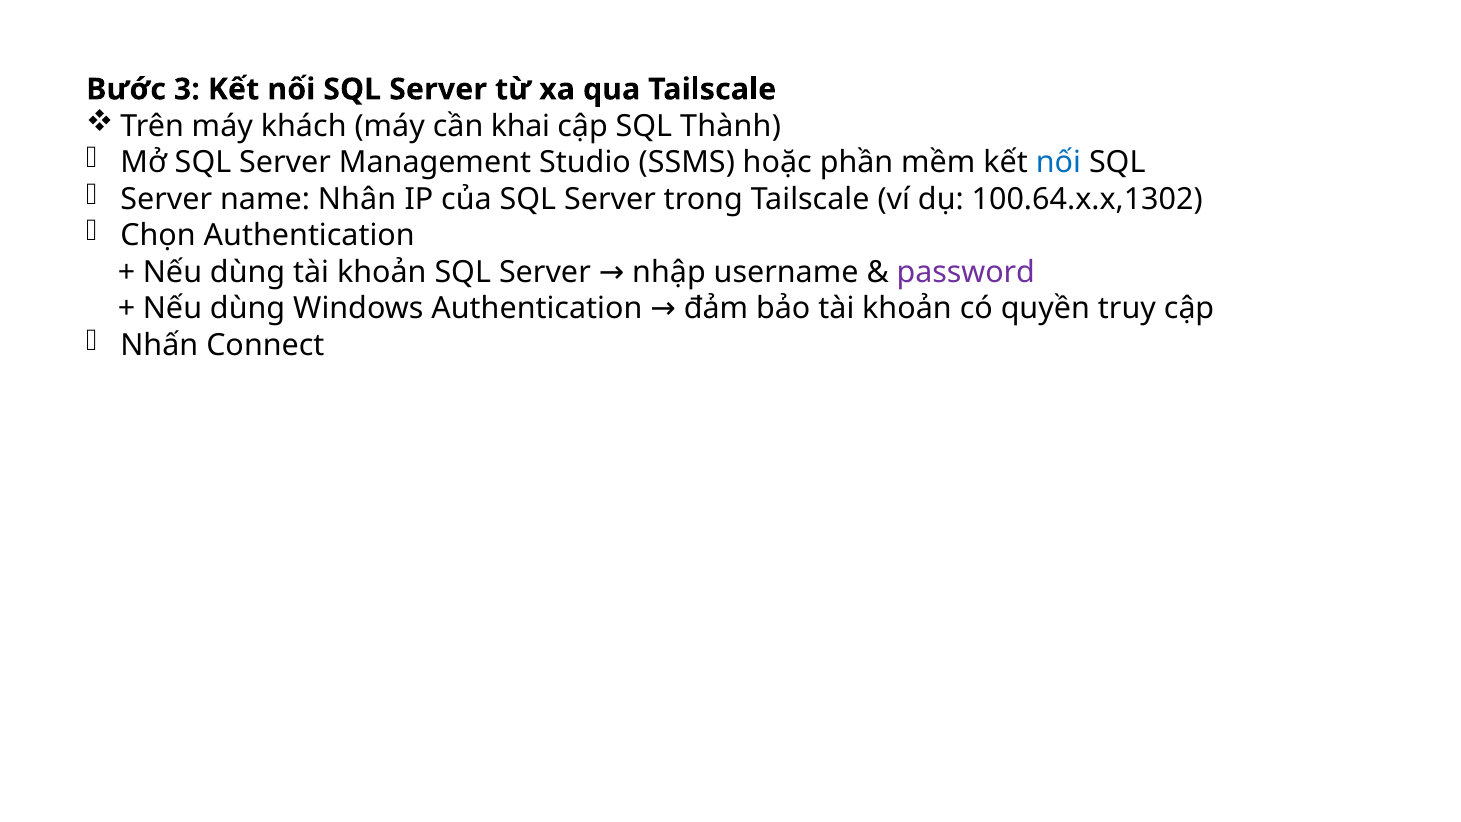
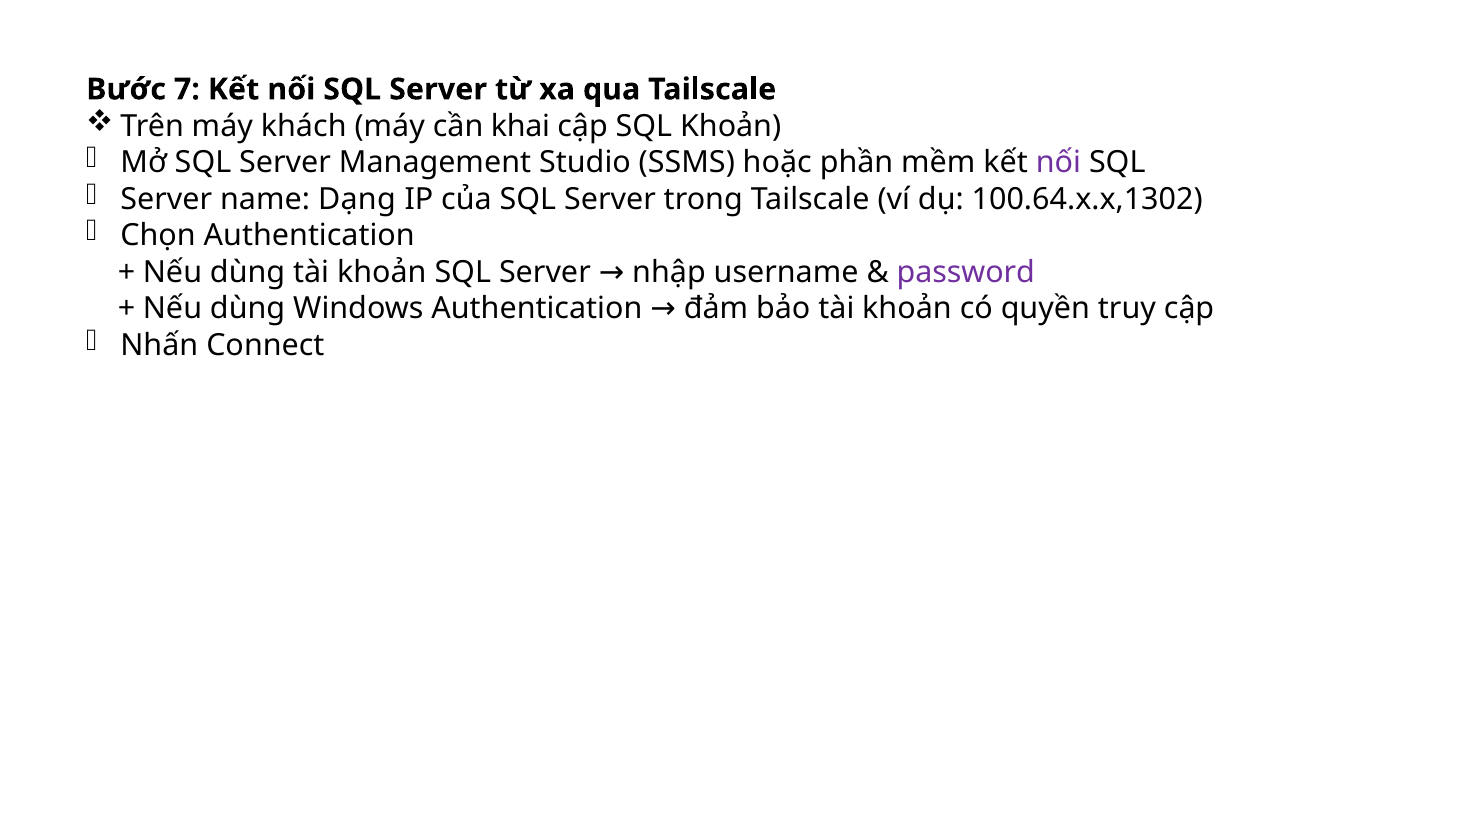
3: 3 -> 7 (187, 89)
SQL Thành: Thành -> Khoản (731, 126)
nối colour: blue -> purple (1058, 162)
Nhân: Nhân -> Dạng (357, 199)
